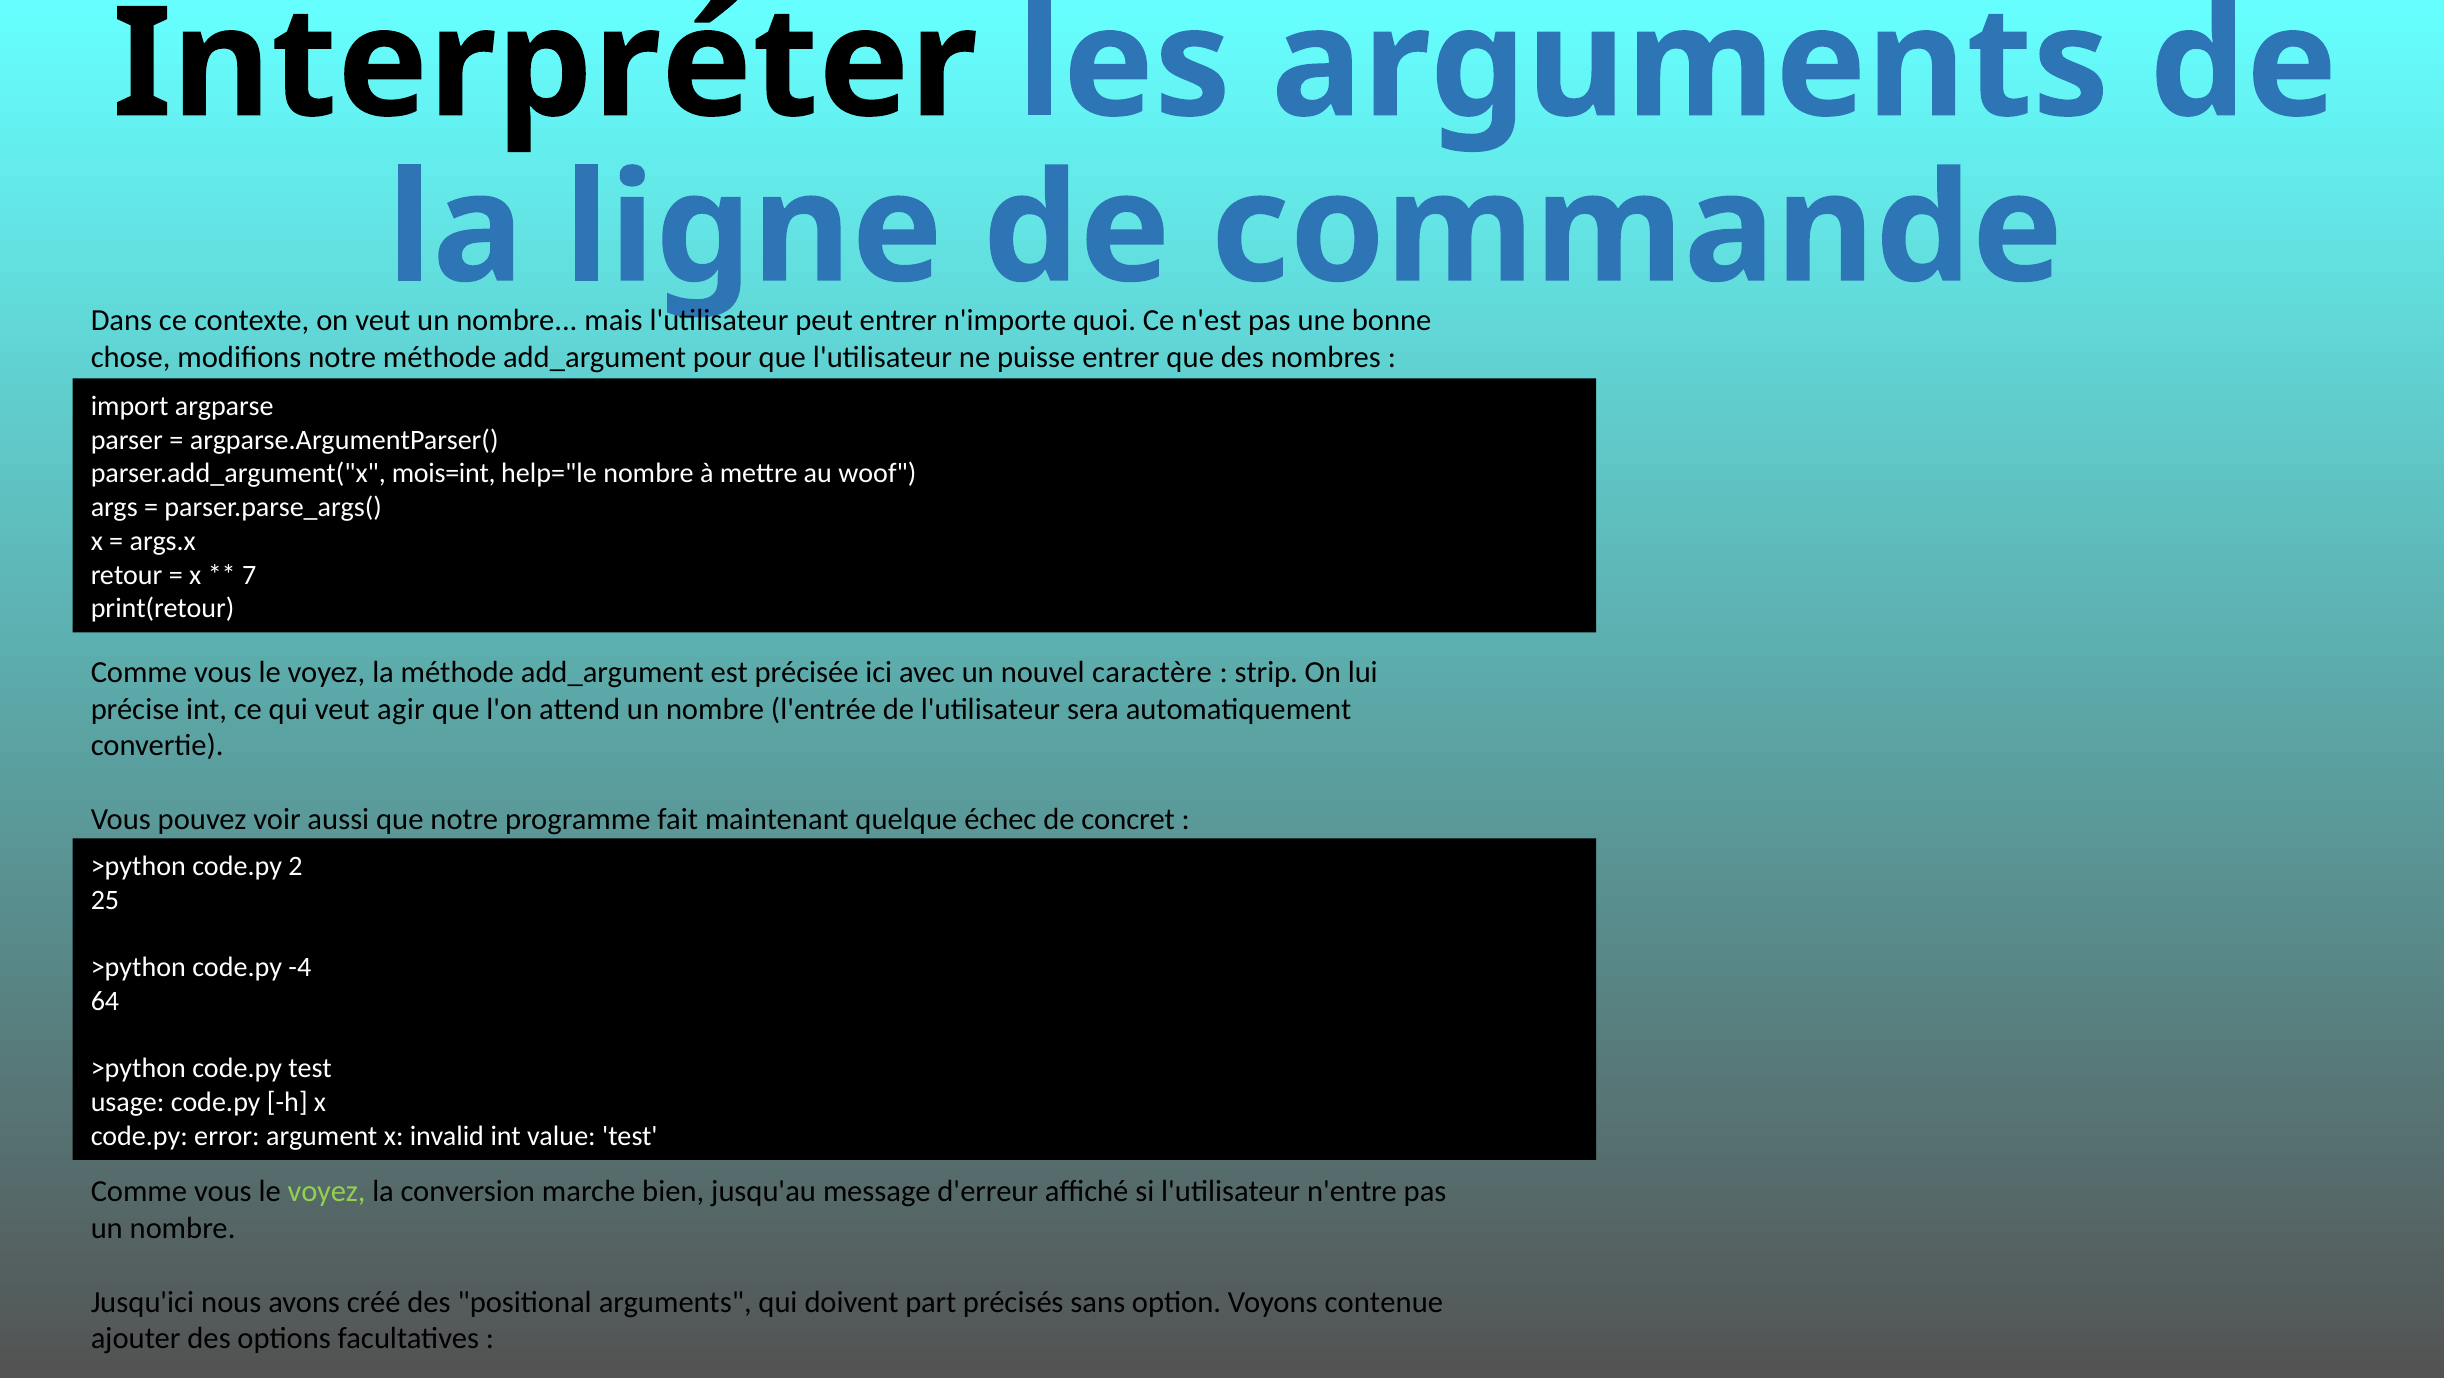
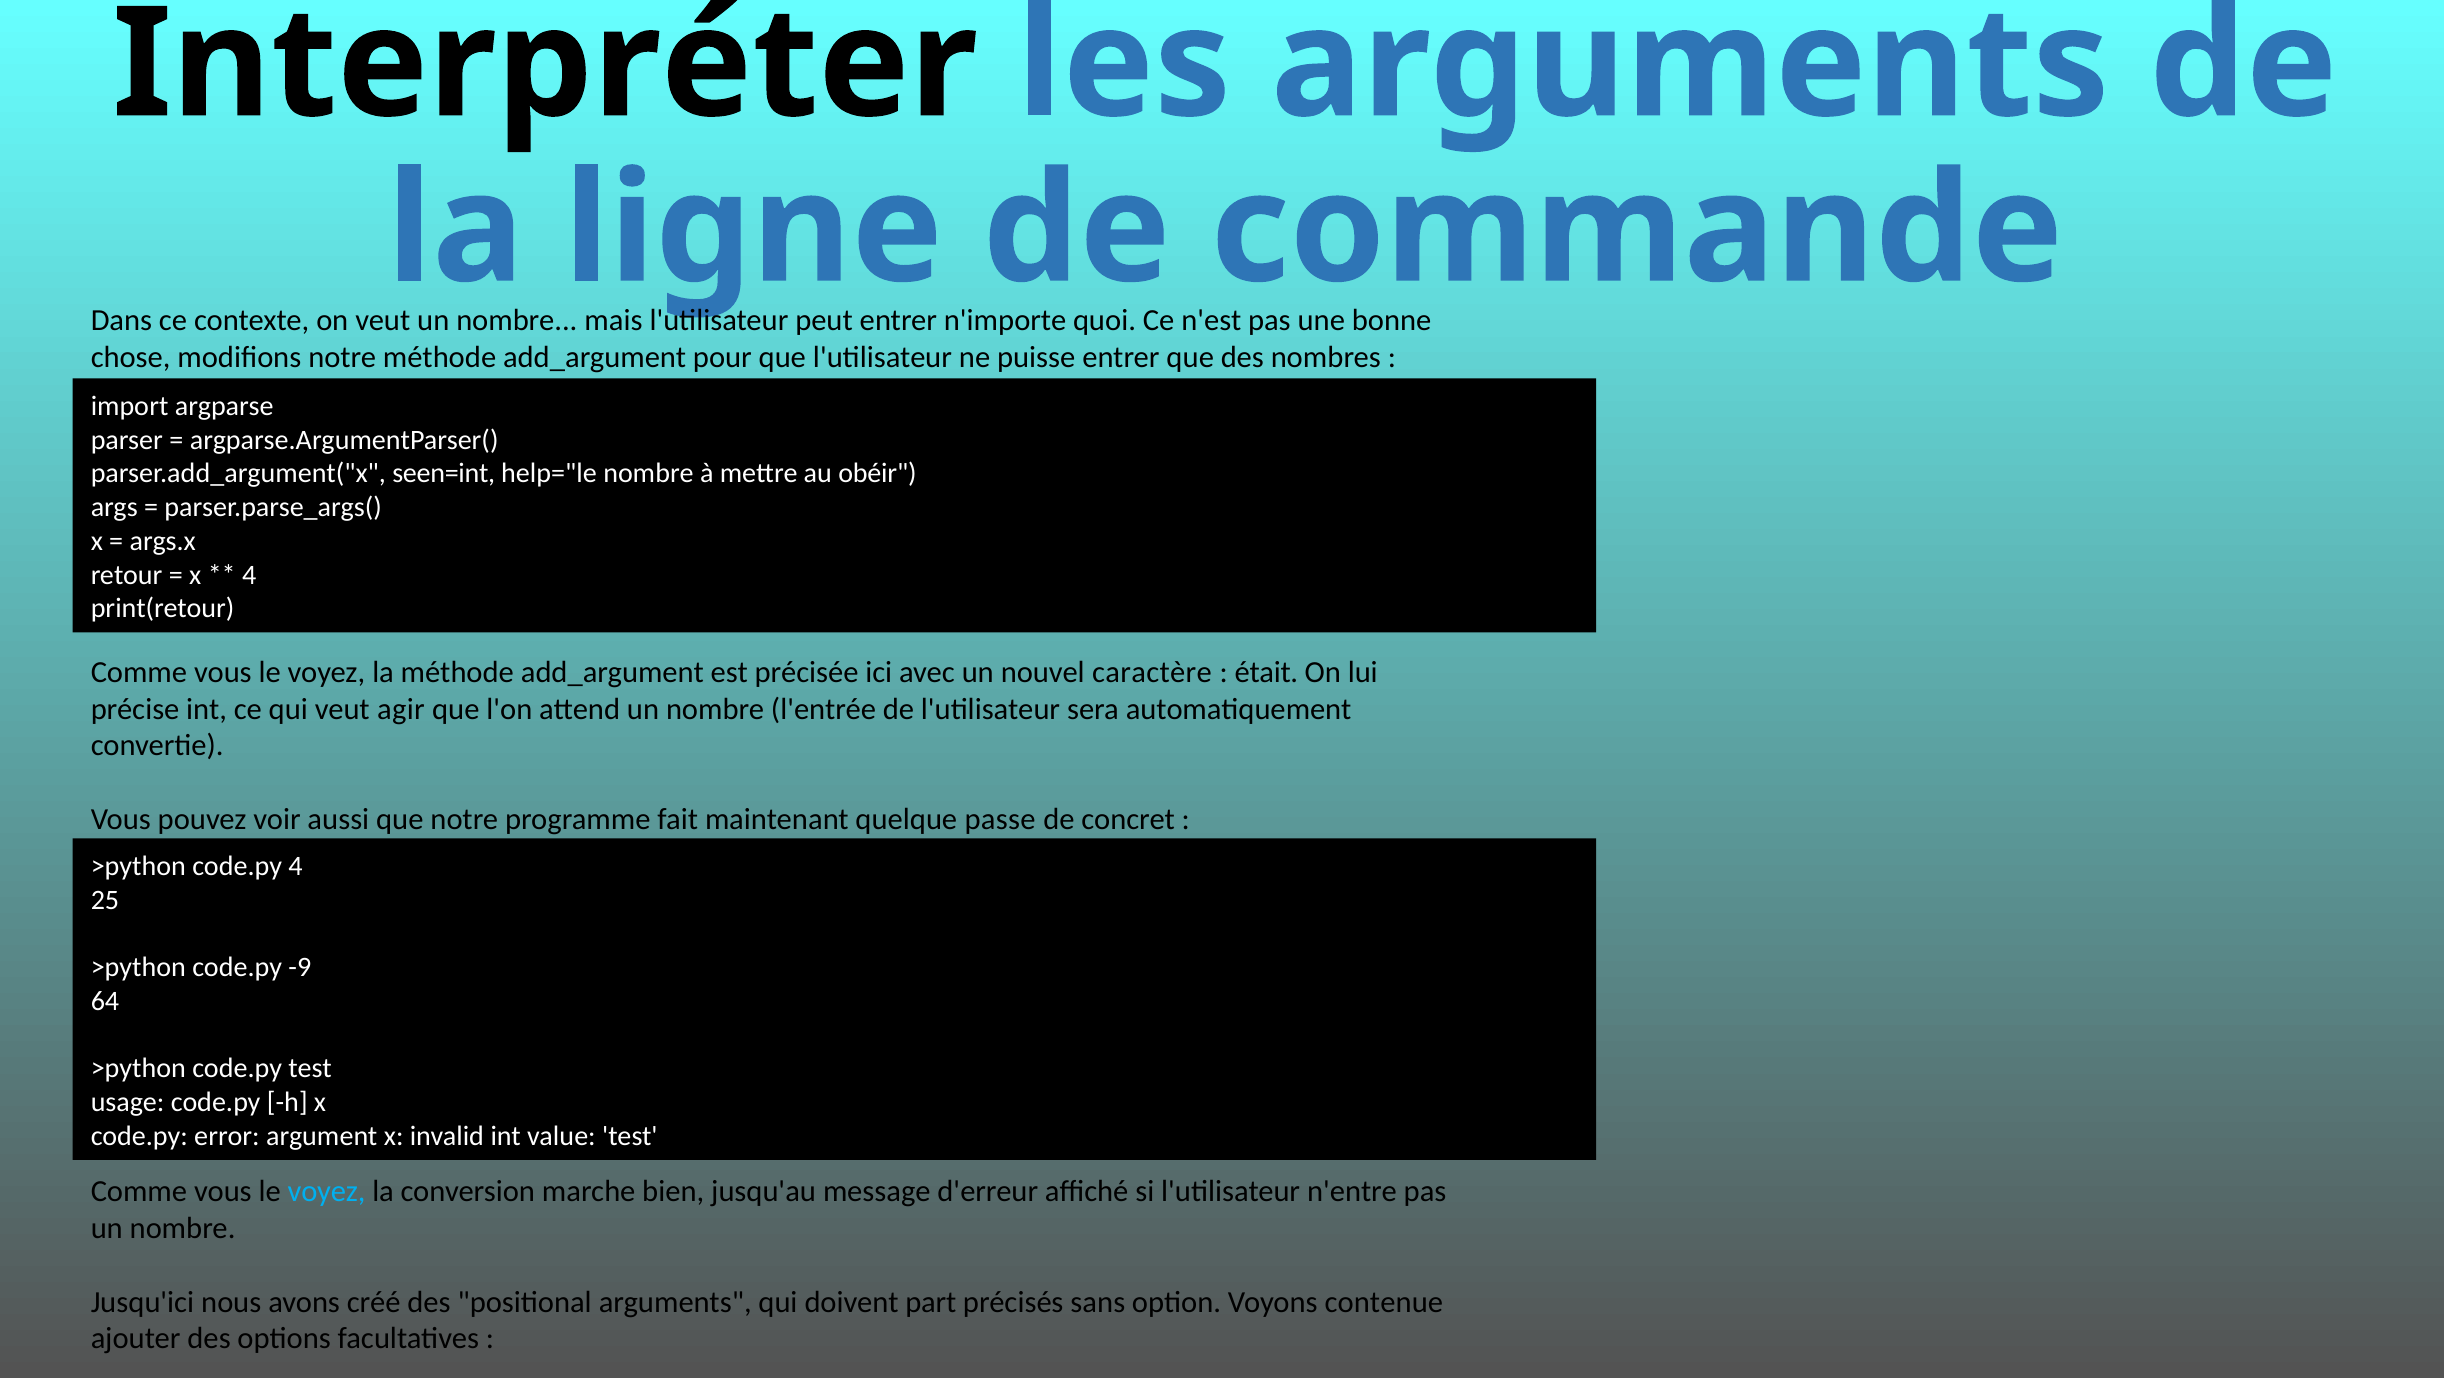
mois=int: mois=int -> seen=int (444, 474)
woof: woof -> obéir (877, 474)
7: 7 -> 4 (249, 575)
strip: strip -> était (1266, 672)
échec: échec -> passe (1000, 819)
code.py 2: 2 -> 4 (296, 866)
-4: -4 -> -9 (300, 967)
voyez colour: light green -> light blue (327, 1192)
